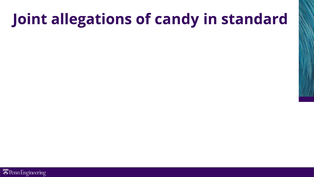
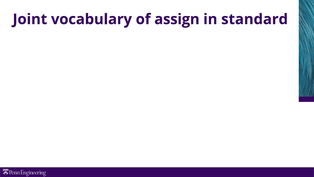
allegations: allegations -> vocabulary (91, 19)
candy: candy -> assign (177, 19)
